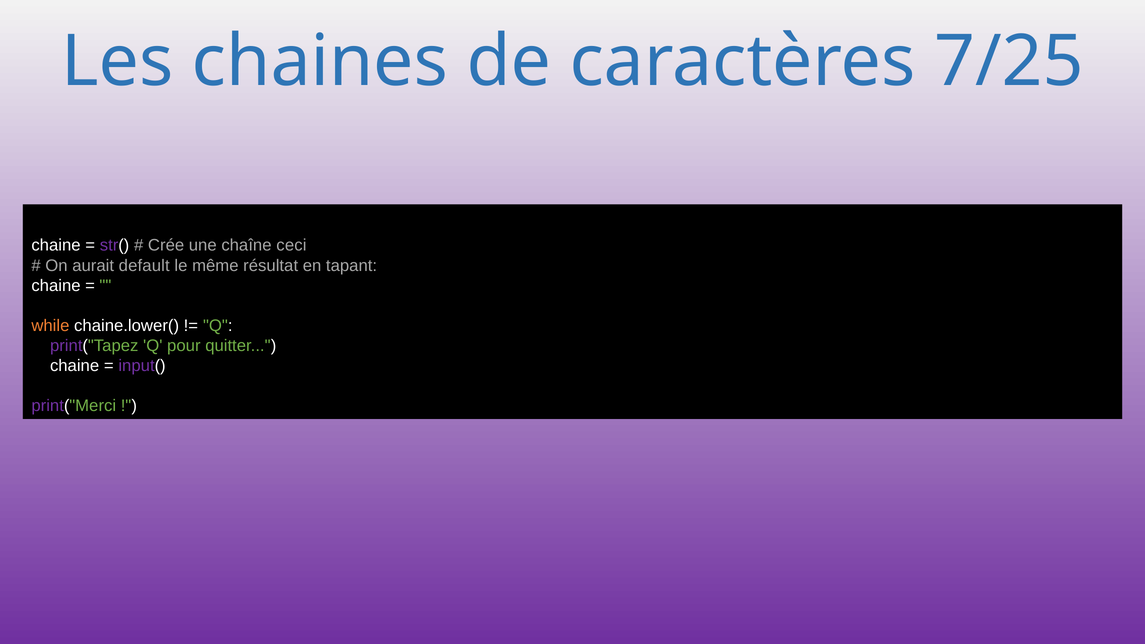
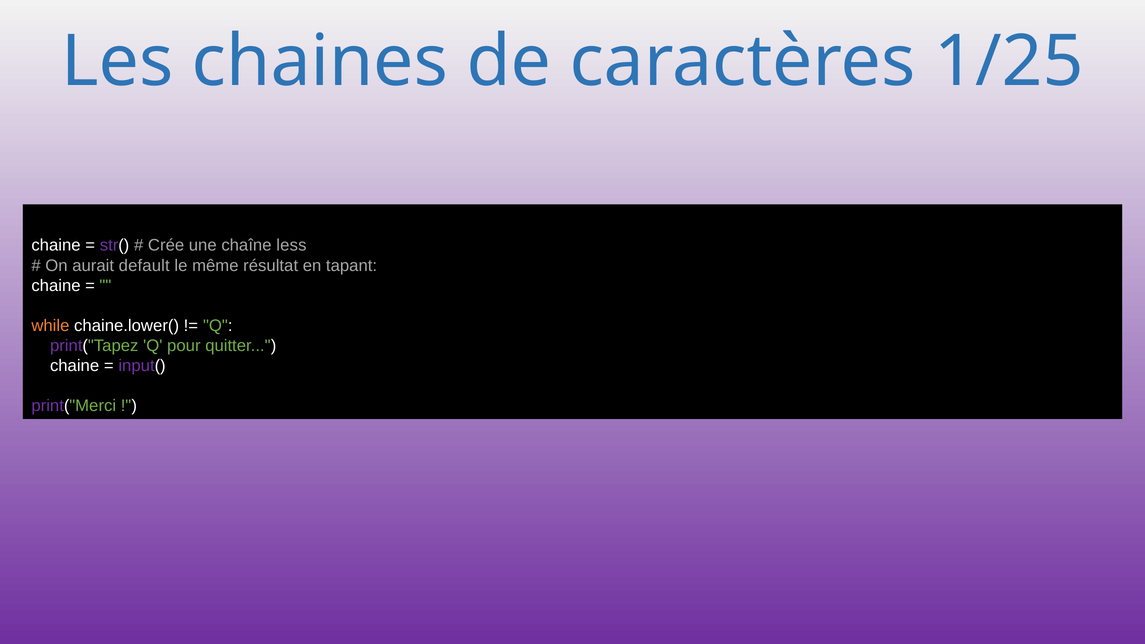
7/25: 7/25 -> 1/25 (1009, 62)
ceci: ceci -> less (291, 245)
